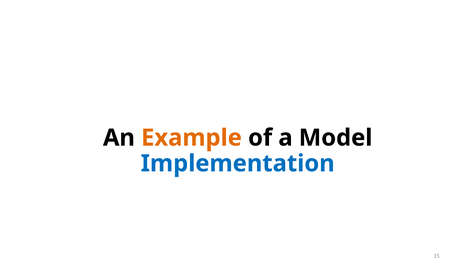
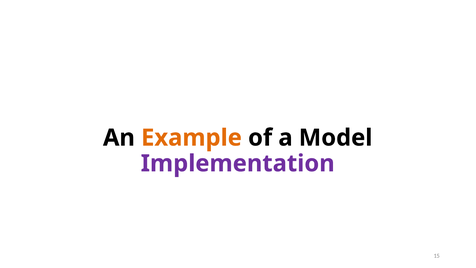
Implementation colour: blue -> purple (238, 163)
